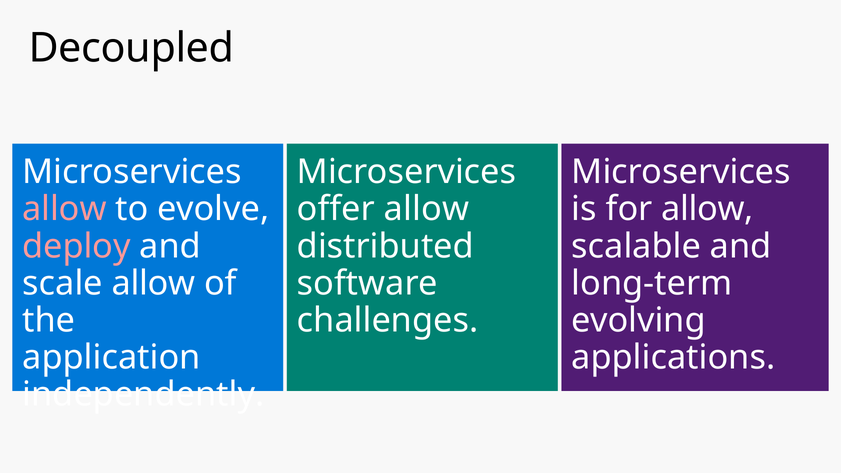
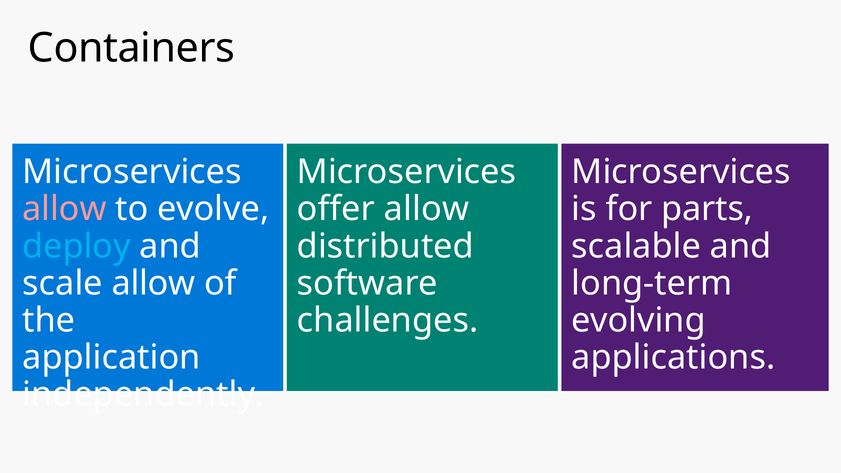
Decoupled: Decoupled -> Containers (132, 48)
for allow: allow -> parts (707, 209)
deploy colour: pink -> light blue (76, 246)
